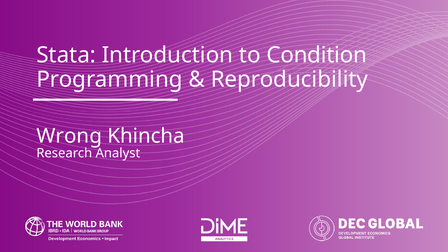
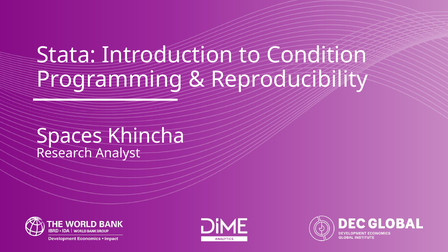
Wrong: Wrong -> Spaces (69, 136)
